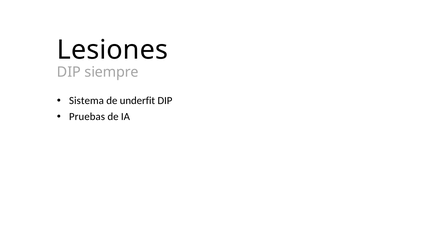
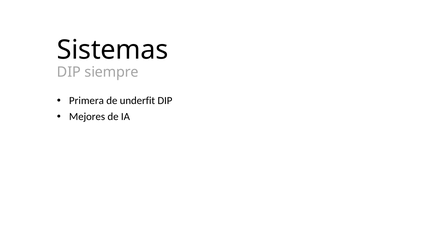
Lesiones: Lesiones -> Sistemas (113, 50)
Sistema: Sistema -> Primera (86, 101)
Pruebas: Pruebas -> Mejores (87, 117)
